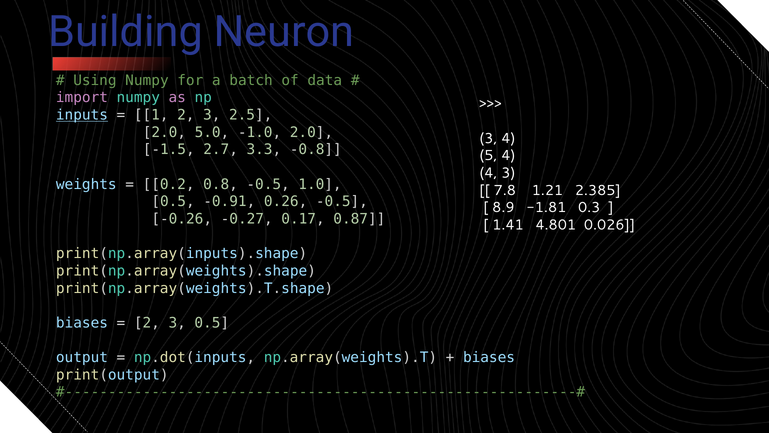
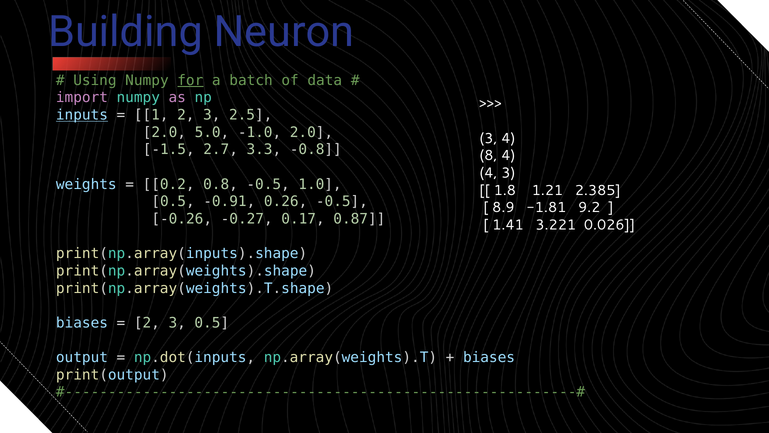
for underline: none -> present (190, 80)
5: 5 -> 8 (488, 156)
7.8: 7.8 -> 1.8 (505, 190)
0.3: 0.3 -> 9.2 (589, 207)
4.801: 4.801 -> 3.221 (556, 225)
